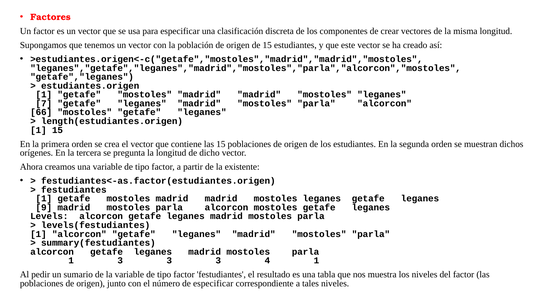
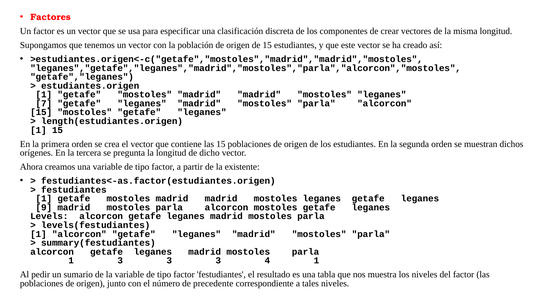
66: 66 -> 15 (41, 112)
de especificar: especificar -> precedente (213, 283)
